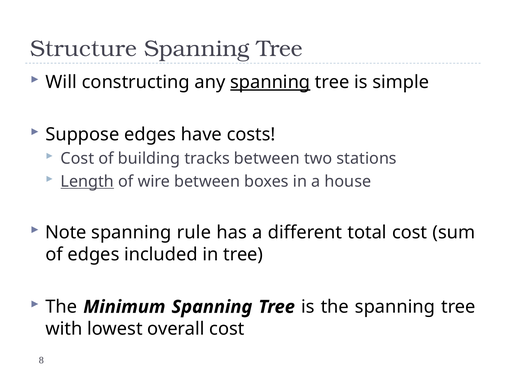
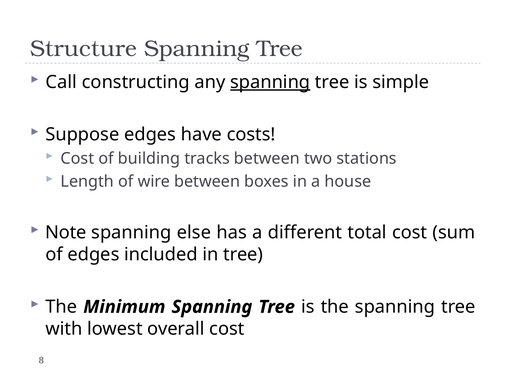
Will: Will -> Call (61, 82)
Length underline: present -> none (87, 182)
rule: rule -> else (194, 233)
